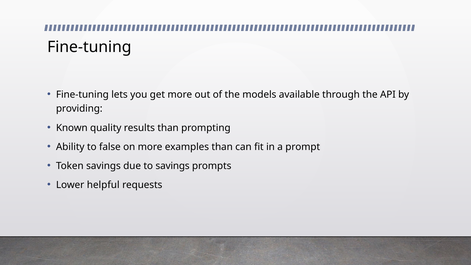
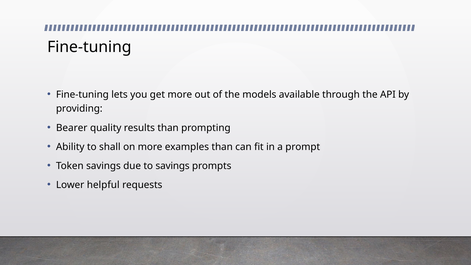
Known: Known -> Bearer (72, 128)
false: false -> shall (110, 147)
